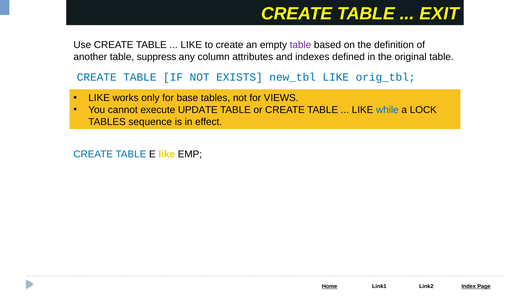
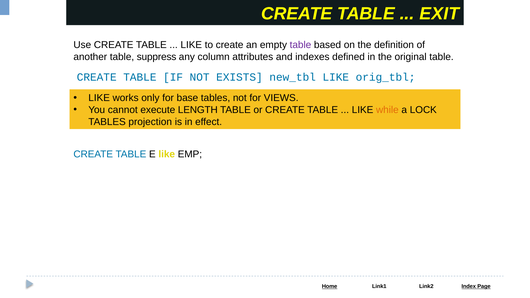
UPDATE: UPDATE -> LENGTH (198, 110)
while colour: blue -> orange (387, 110)
sequence: sequence -> projection (150, 122)
